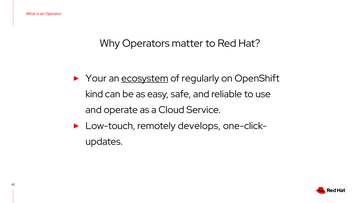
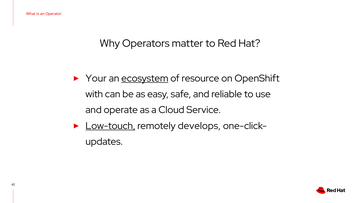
regularly: regularly -> resource (200, 78)
kind: kind -> with (94, 94)
Low-touch underline: none -> present (110, 125)
